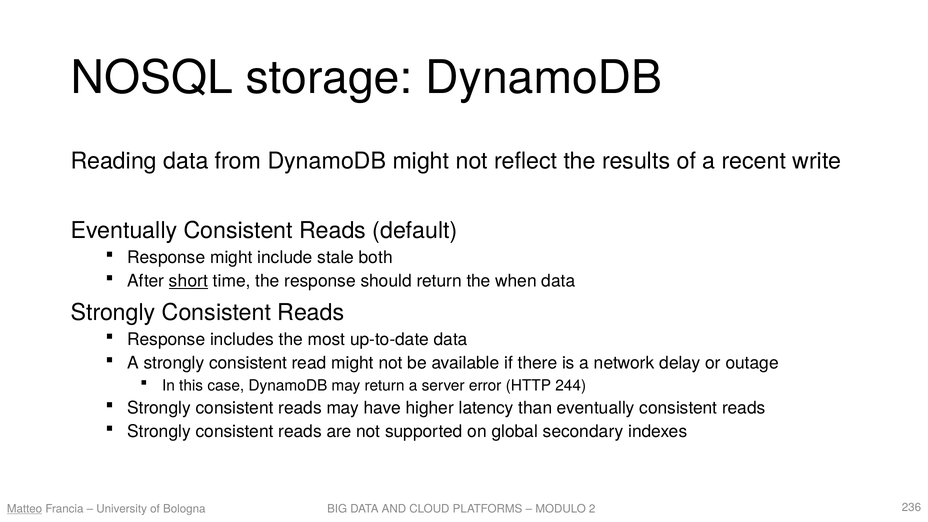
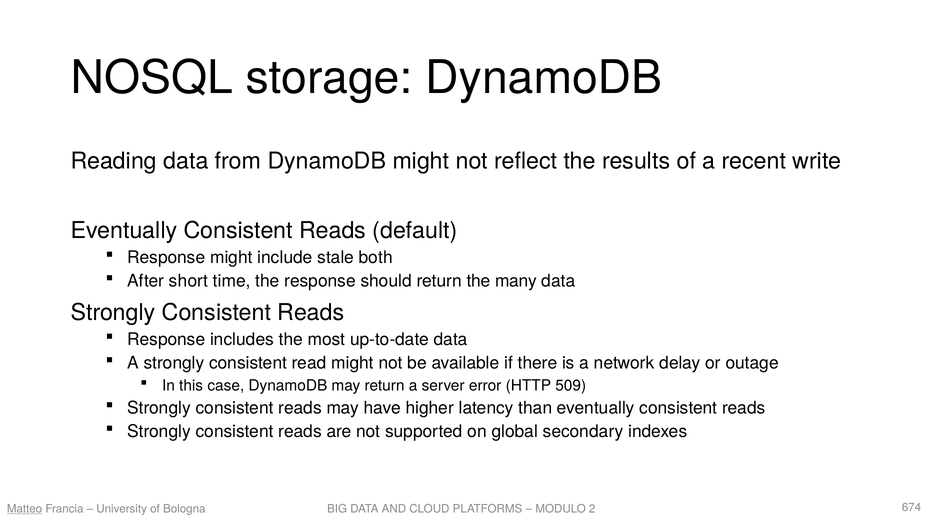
short underline: present -> none (188, 281)
when: when -> many (516, 281)
244: 244 -> 509 (571, 386)
236: 236 -> 674 (911, 508)
